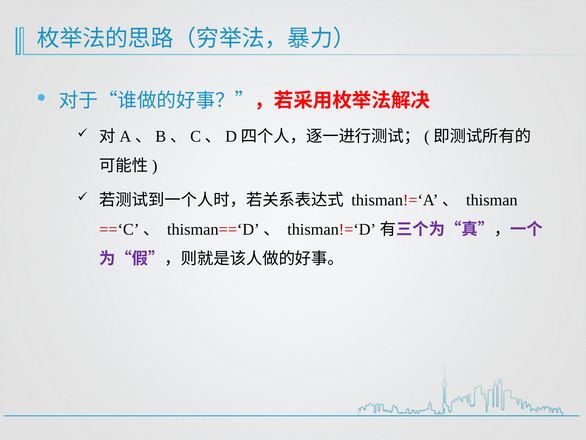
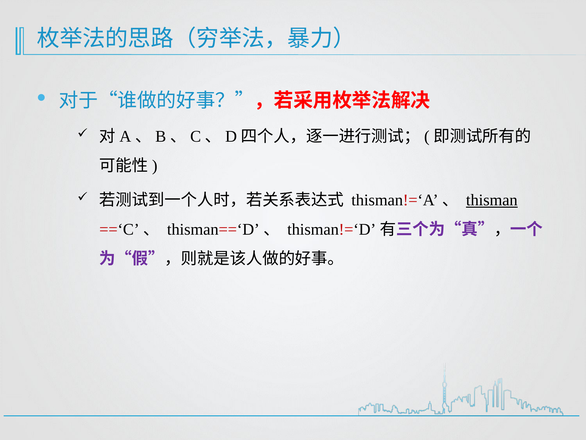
thisman underline: none -> present (492, 200)
